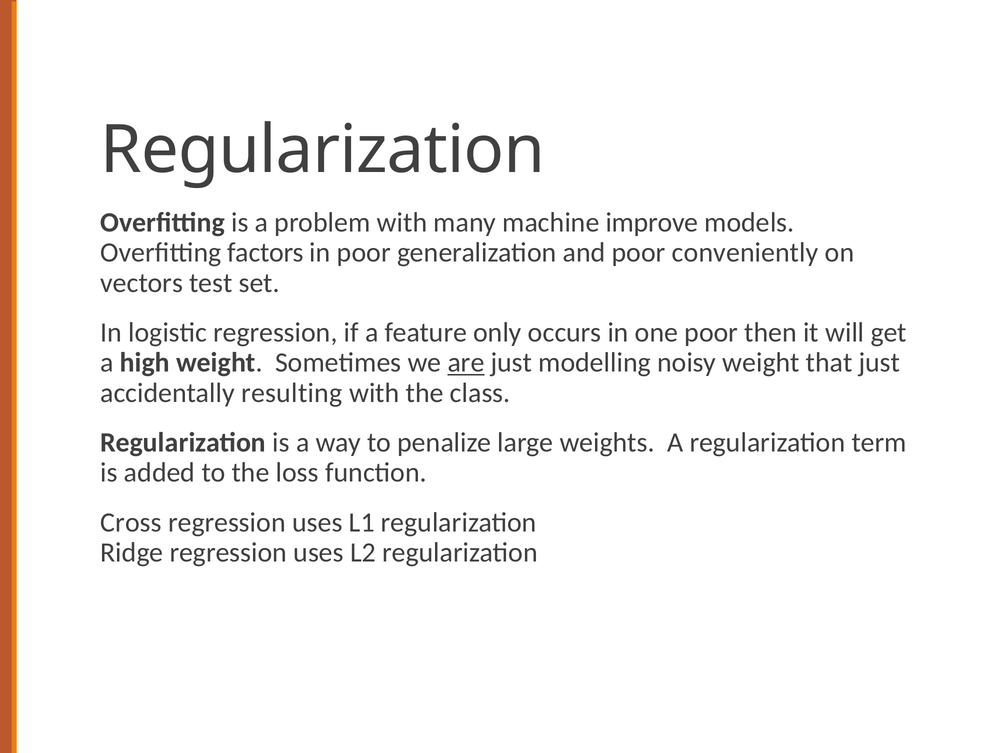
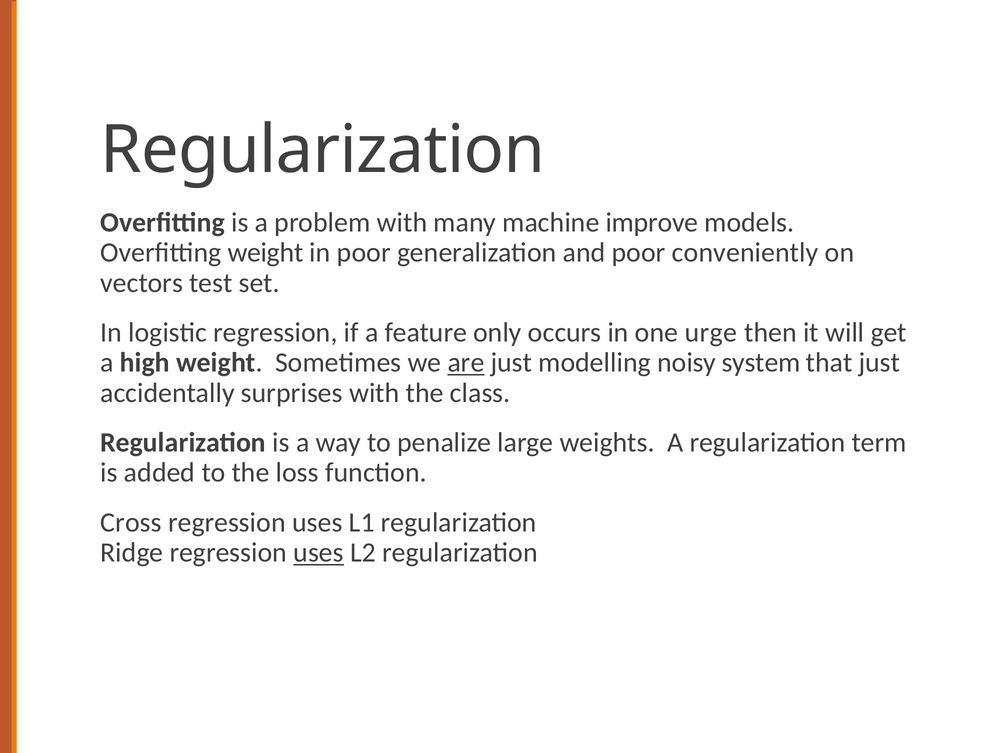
Overfitting factors: factors -> weight (266, 253)
one poor: poor -> urge (711, 333)
noisy weight: weight -> system (761, 363)
resulting: resulting -> surprises (292, 393)
uses underline: none -> present (319, 553)
